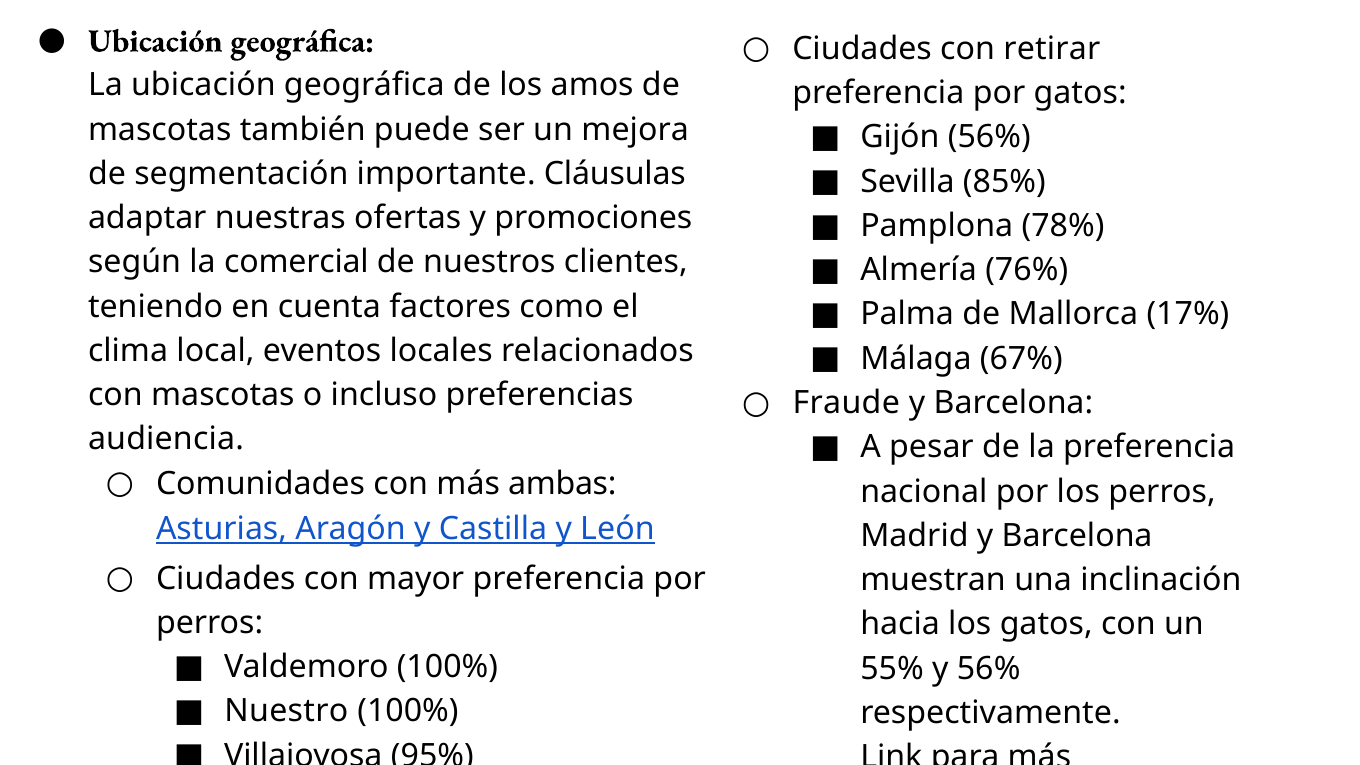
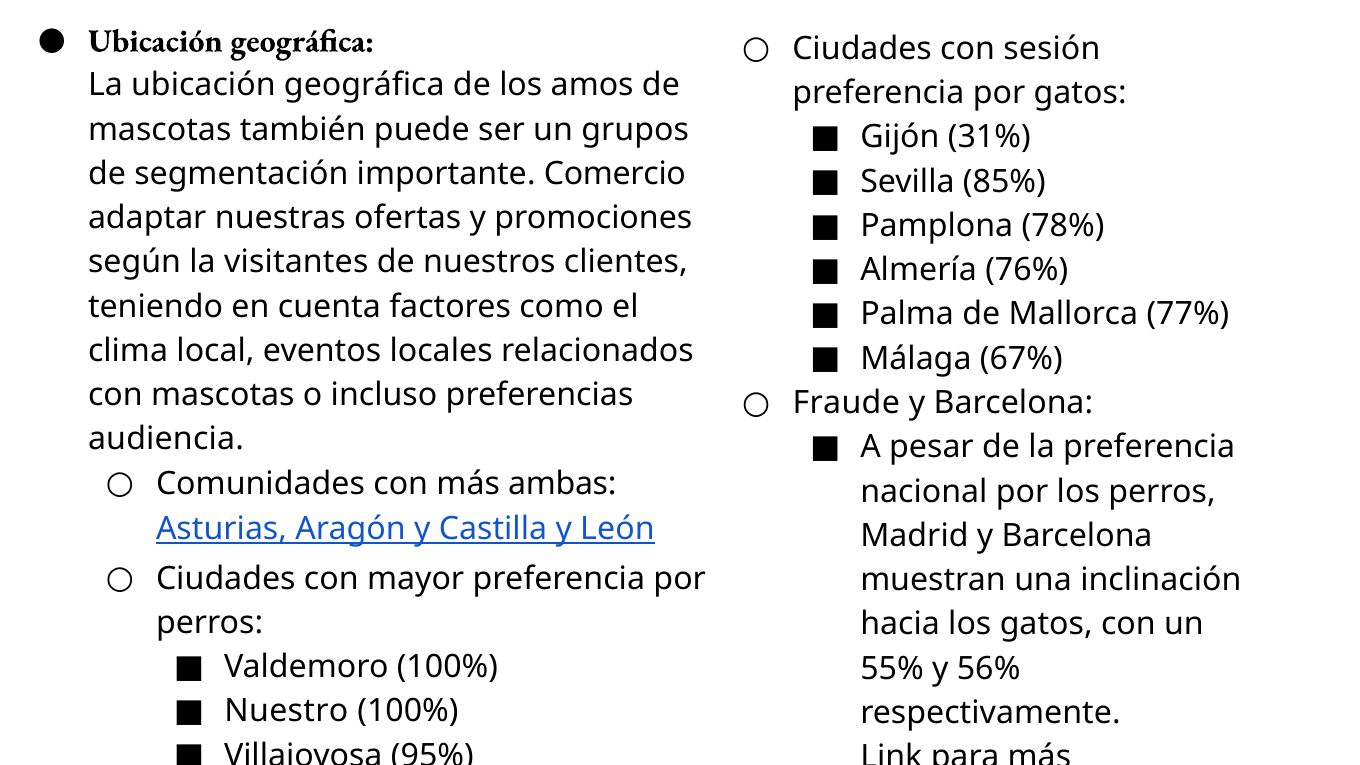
retirar: retirar -> sesión (1052, 49)
mejora: mejora -> grupos (635, 129)
Gijón 56%: 56% -> 31% (989, 137)
Cláusulas: Cláusulas -> Comercio (615, 174)
comercial: comercial -> visitantes (296, 262)
17%: 17% -> 77% (1188, 314)
